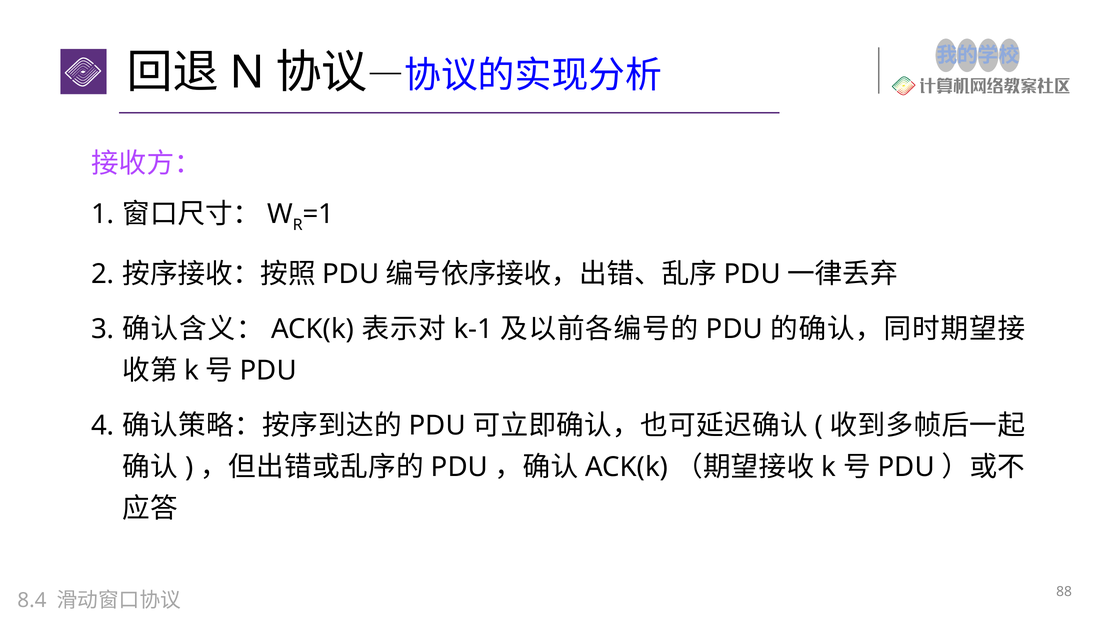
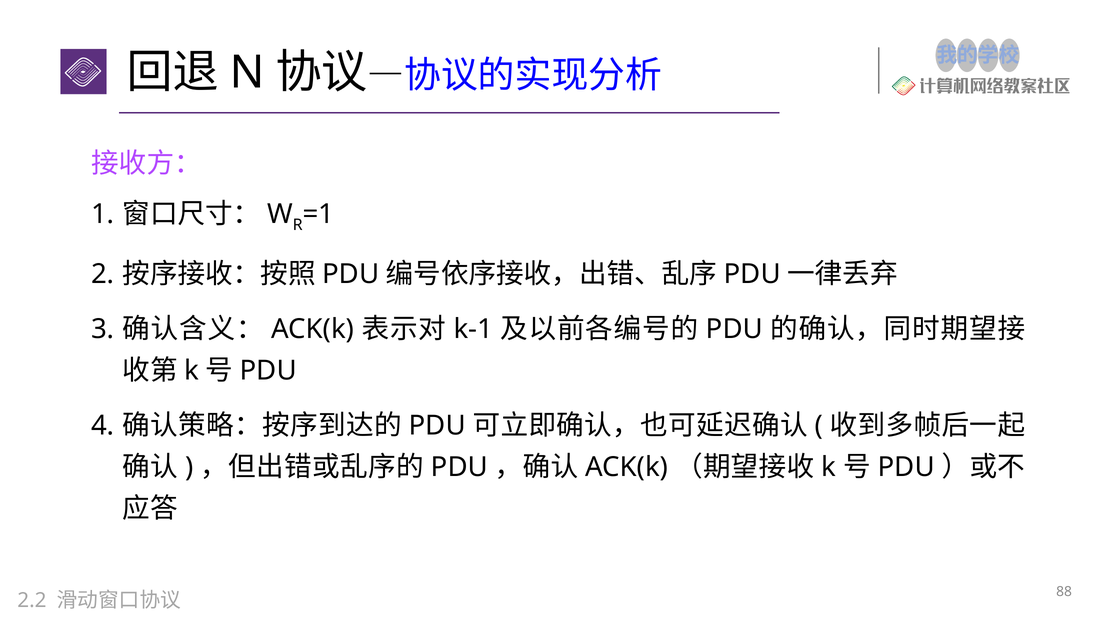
8.4: 8.4 -> 2.2 (32, 601)
